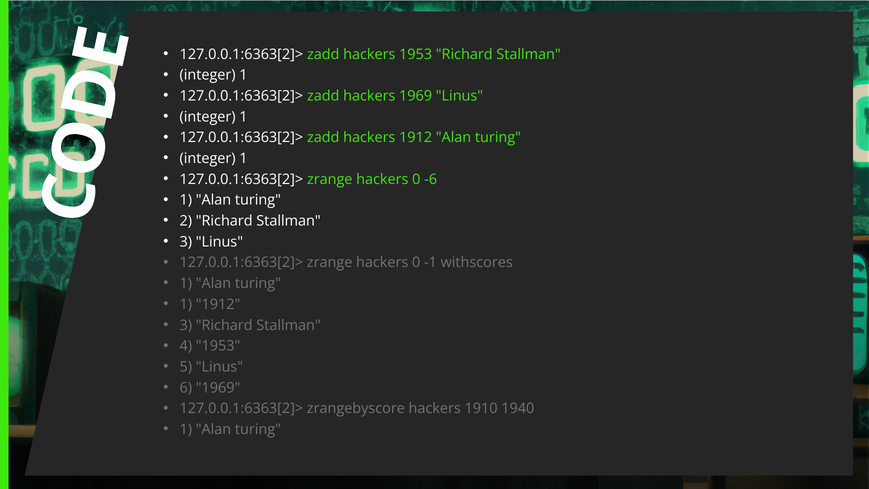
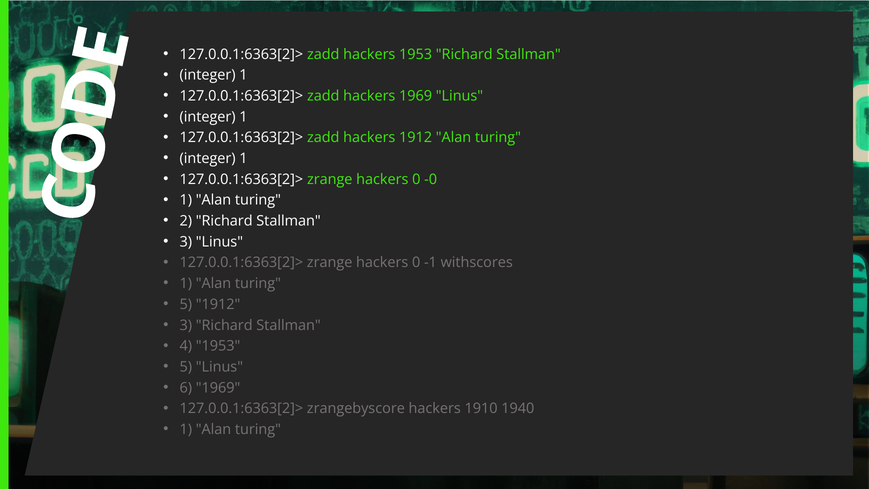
-6: -6 -> -0 (431, 179)
1: 1 -> 5 (186, 304)
